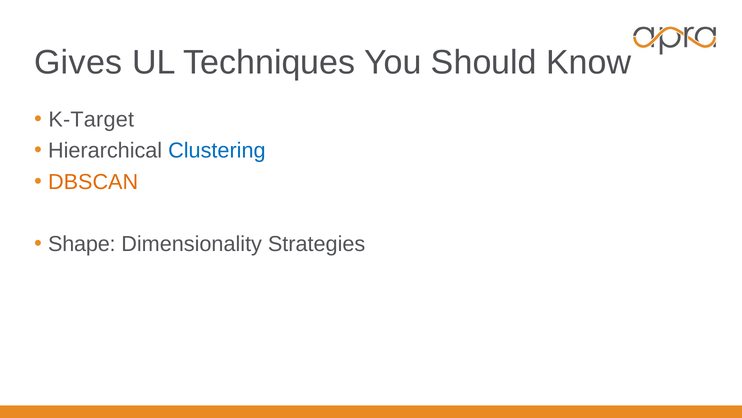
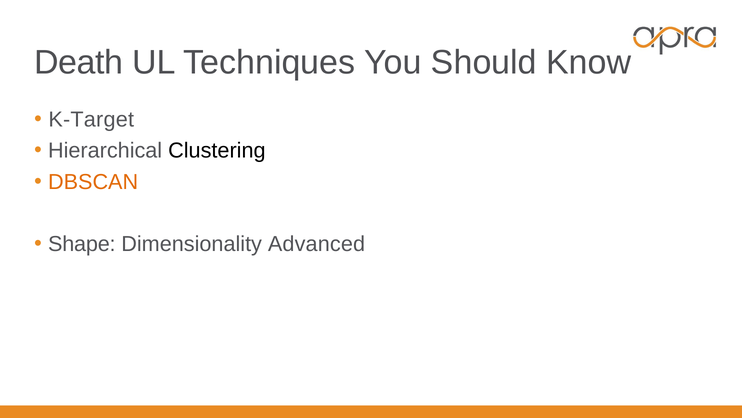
Gives: Gives -> Death (79, 62)
Clustering colour: blue -> black (217, 150)
Strategies: Strategies -> Advanced (317, 244)
